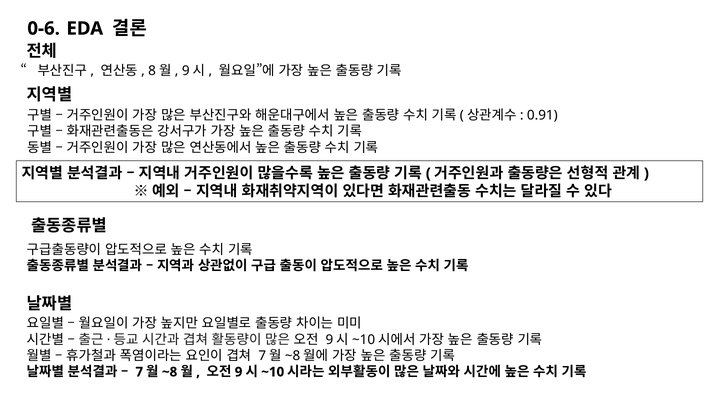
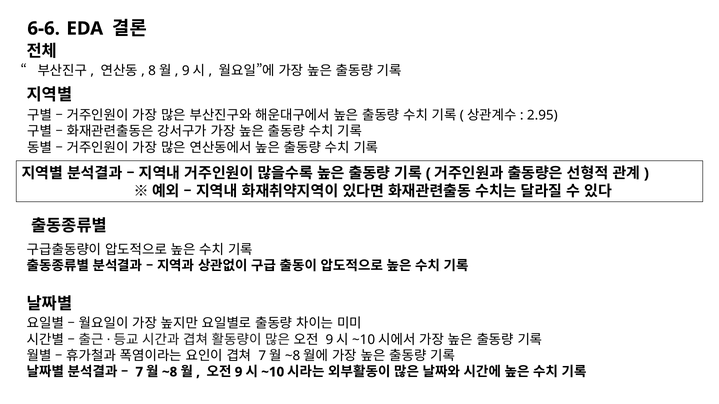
0-6: 0-6 -> 6-6 (44, 29)
0.91: 0.91 -> 2.95 (542, 115)
